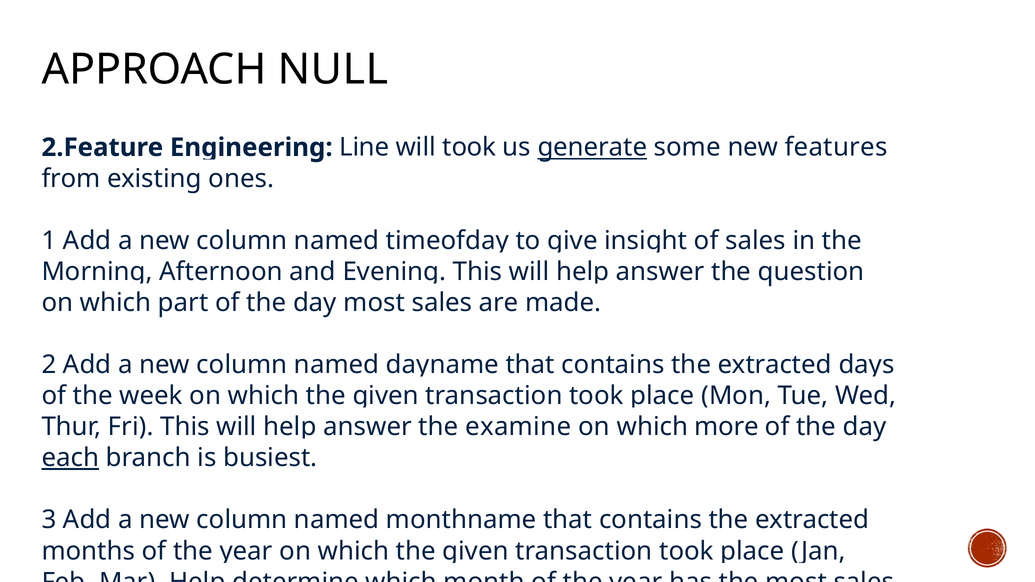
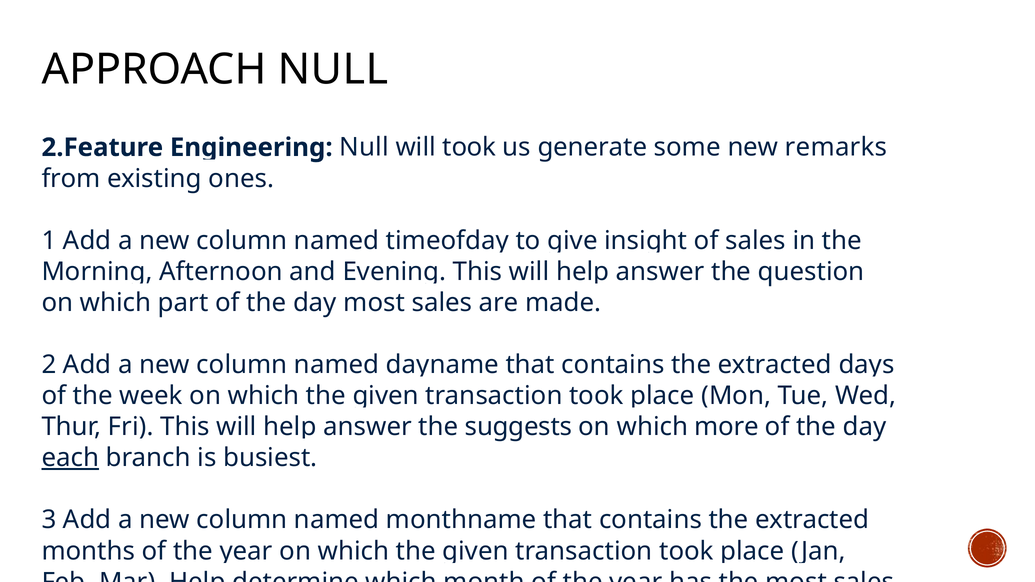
Line: Line -> Null (364, 148)
generate underline: present -> none (592, 148)
features: features -> remarks (836, 148)
examine: examine -> suggests (519, 427)
